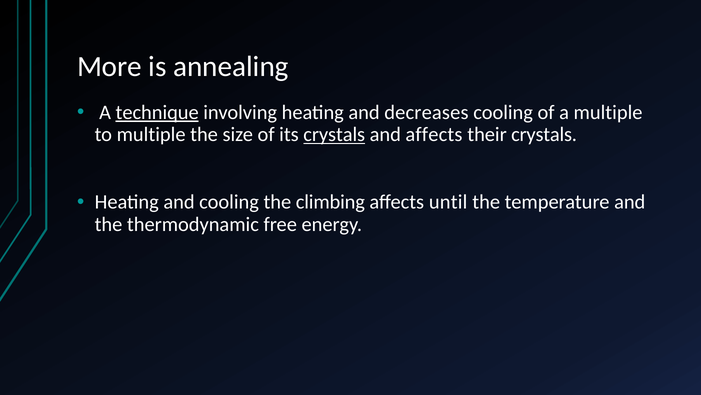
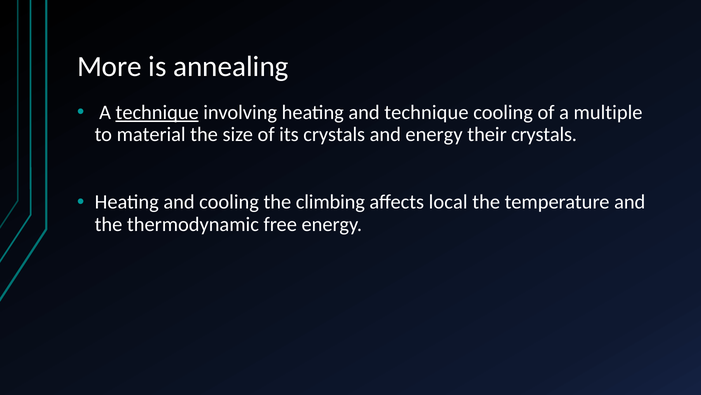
and decreases: decreases -> technique (426, 112)
to multiple: multiple -> material (151, 134)
crystals underline: present -> none (334, 134)
and affects: affects -> energy (434, 134)
until: until -> local (448, 202)
